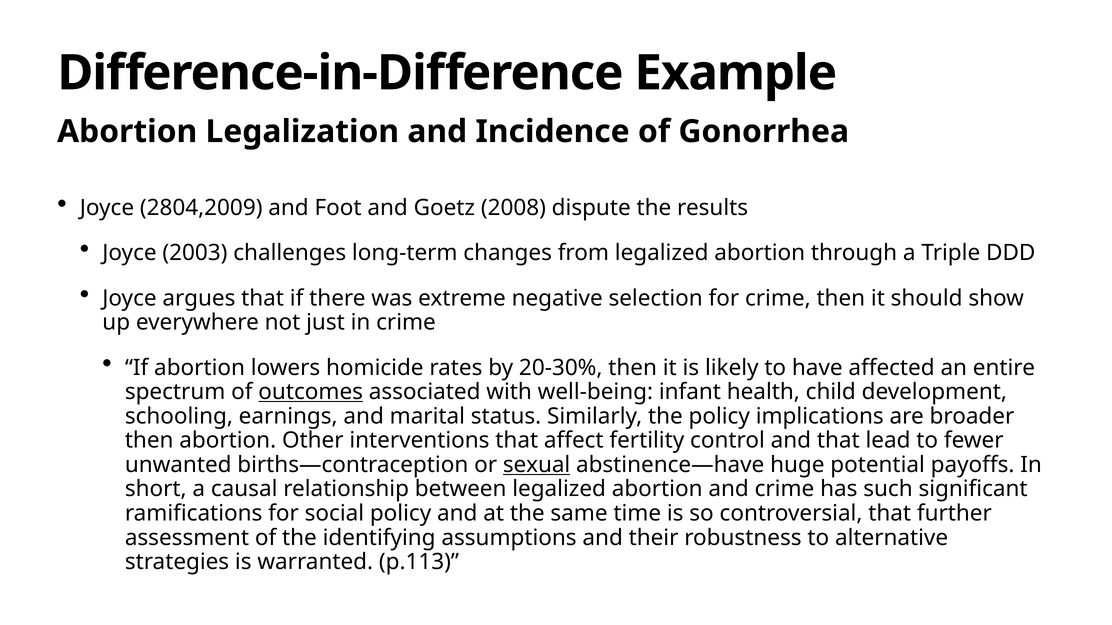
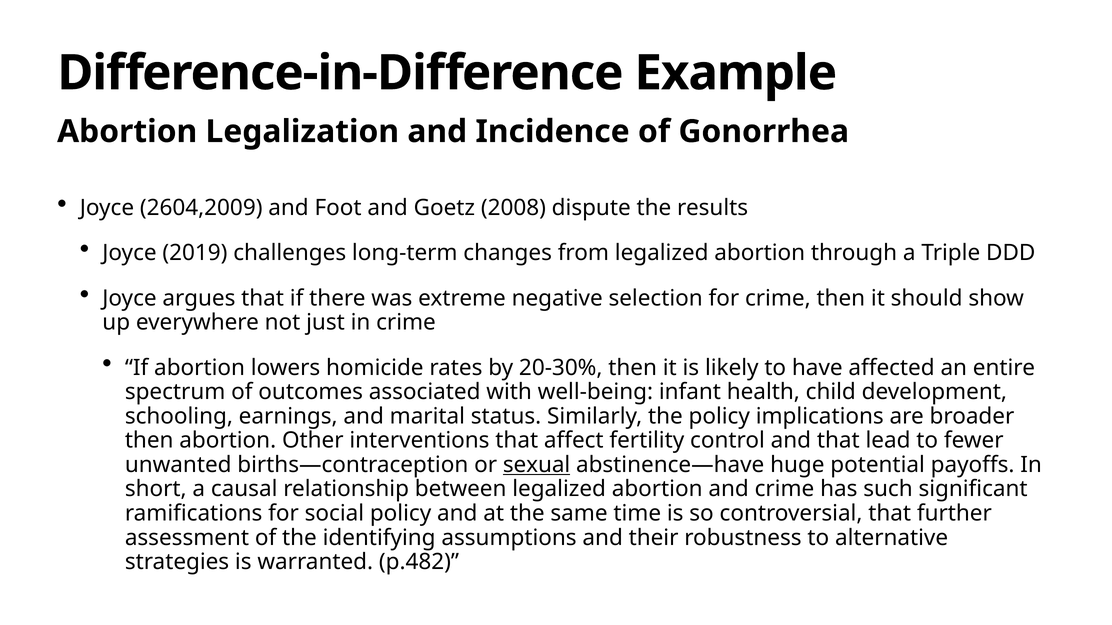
2804,2009: 2804,2009 -> 2604,2009 (201, 208)
2003: 2003 -> 2019 (195, 253)
outcomes underline: present -> none (311, 392)
p.113: p.113 -> p.482 (419, 562)
